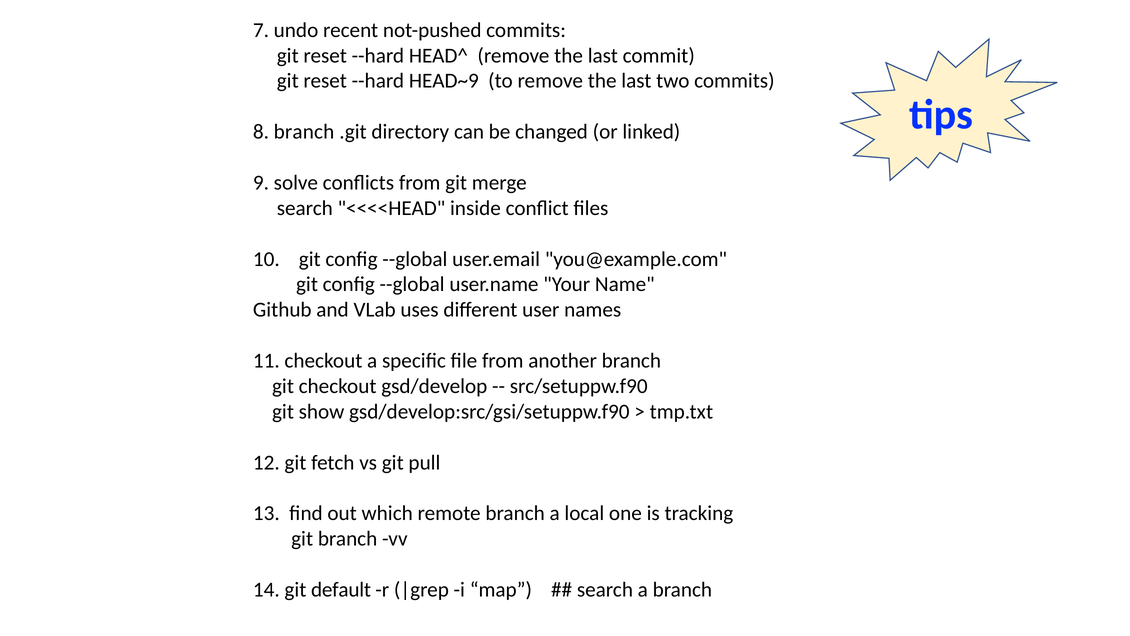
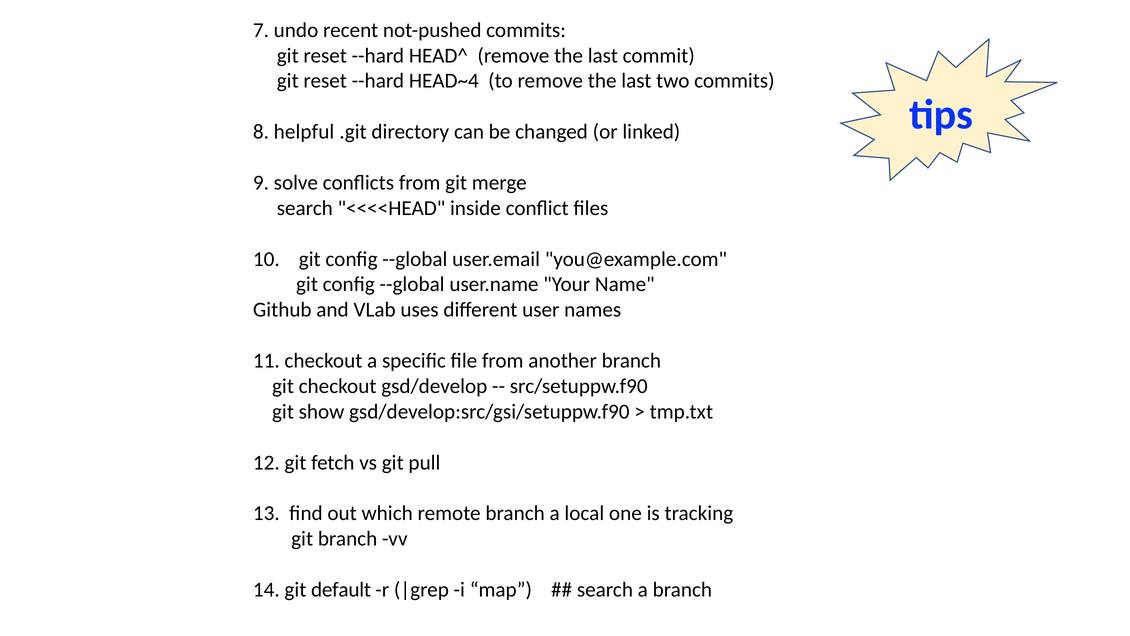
HEAD~9: HEAD~9 -> HEAD~4 (444, 81)
8 branch: branch -> helpful (304, 132)
